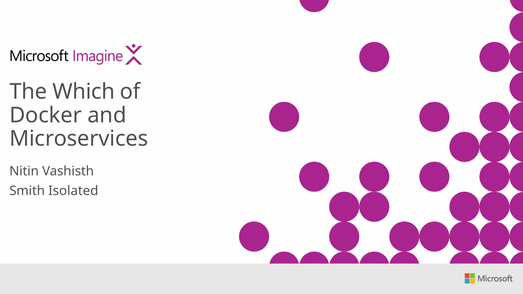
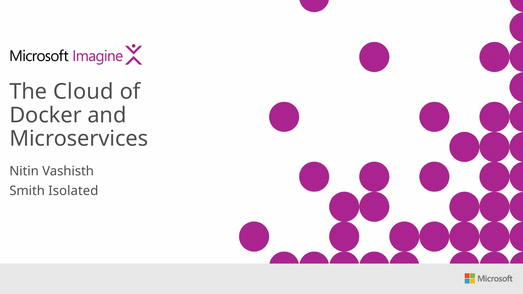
Which: Which -> Cloud (83, 92)
